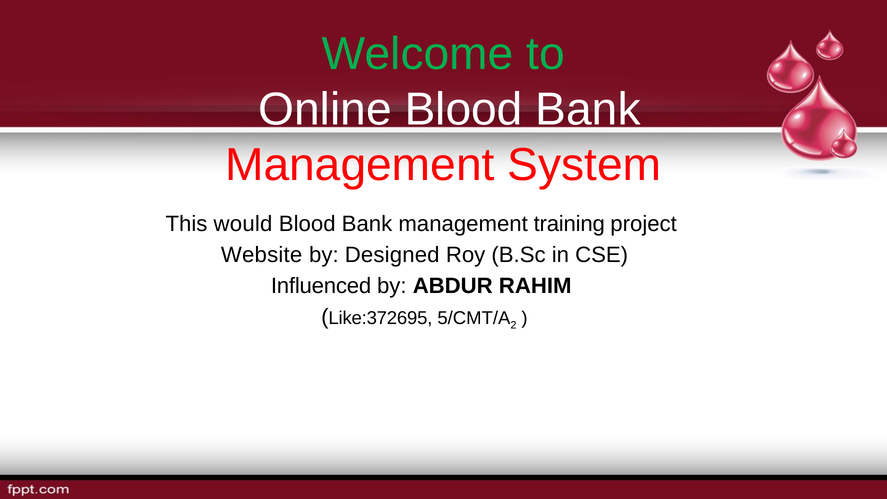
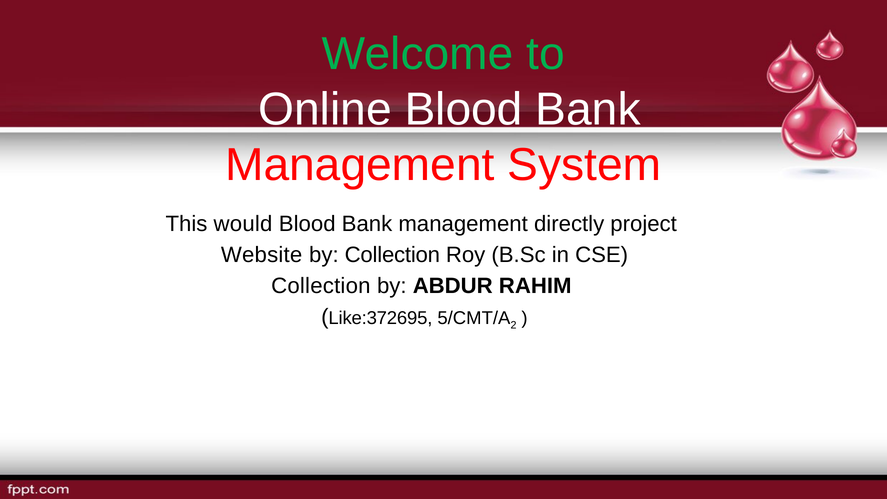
training: training -> directly (569, 224)
by Designed: Designed -> Collection (392, 255)
Influenced: Influenced -> Collection (321, 286)
